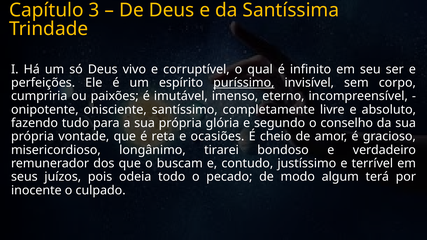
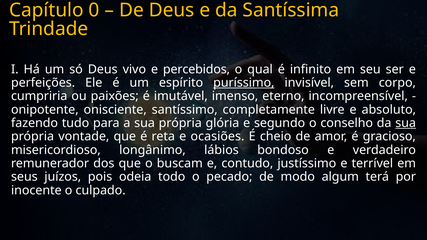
3: 3 -> 0 (94, 10)
corruptível: corruptível -> percebidos (196, 69)
sua underline: none -> present (406, 123)
tirarei: tirarei -> lábios (221, 150)
